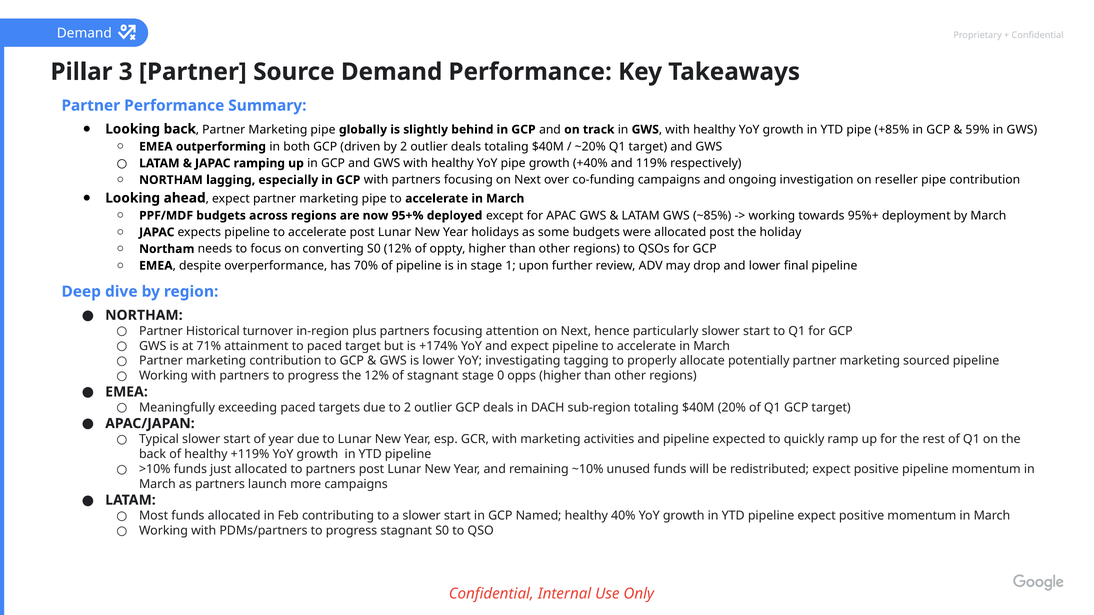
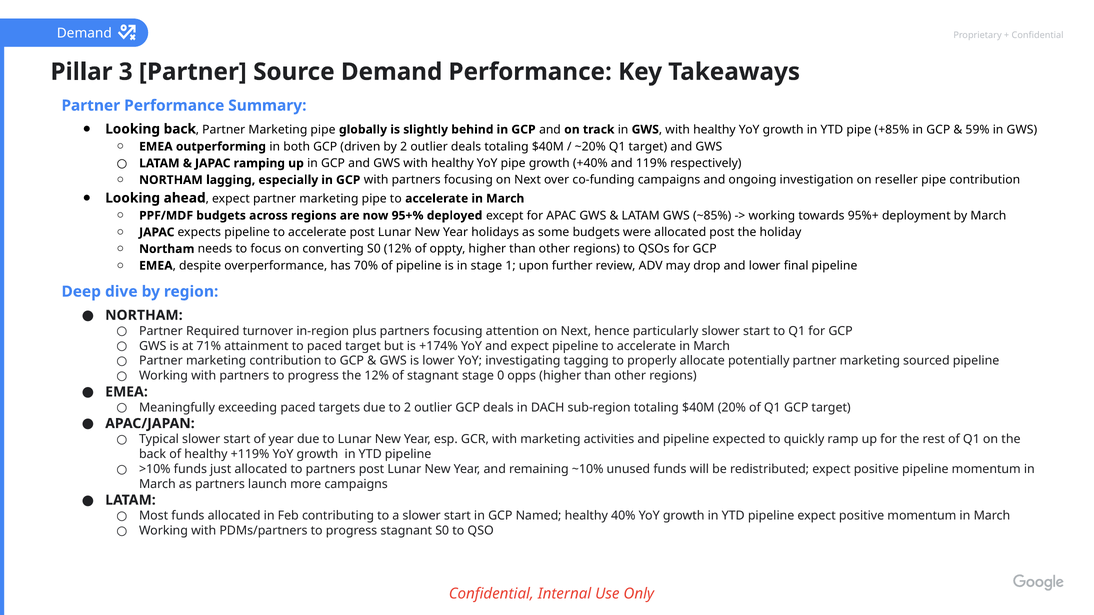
Historical: Historical -> Required (213, 331)
